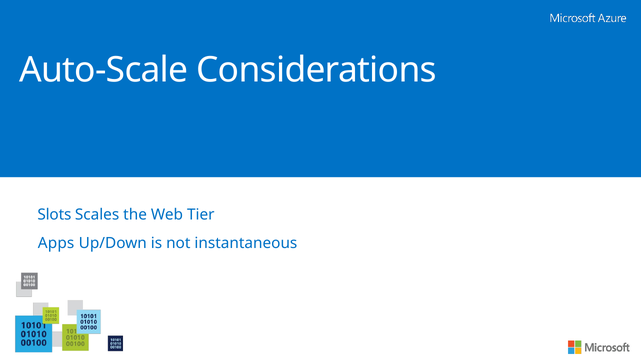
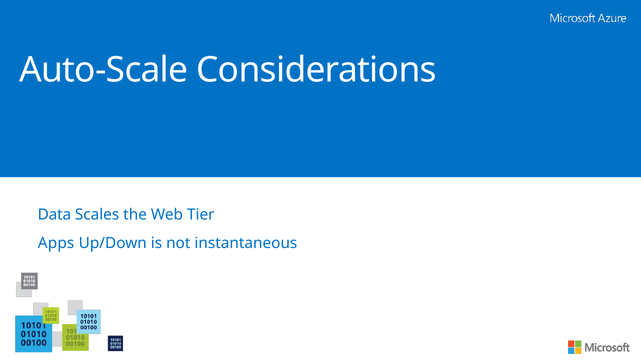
Slots: Slots -> Data (54, 214)
